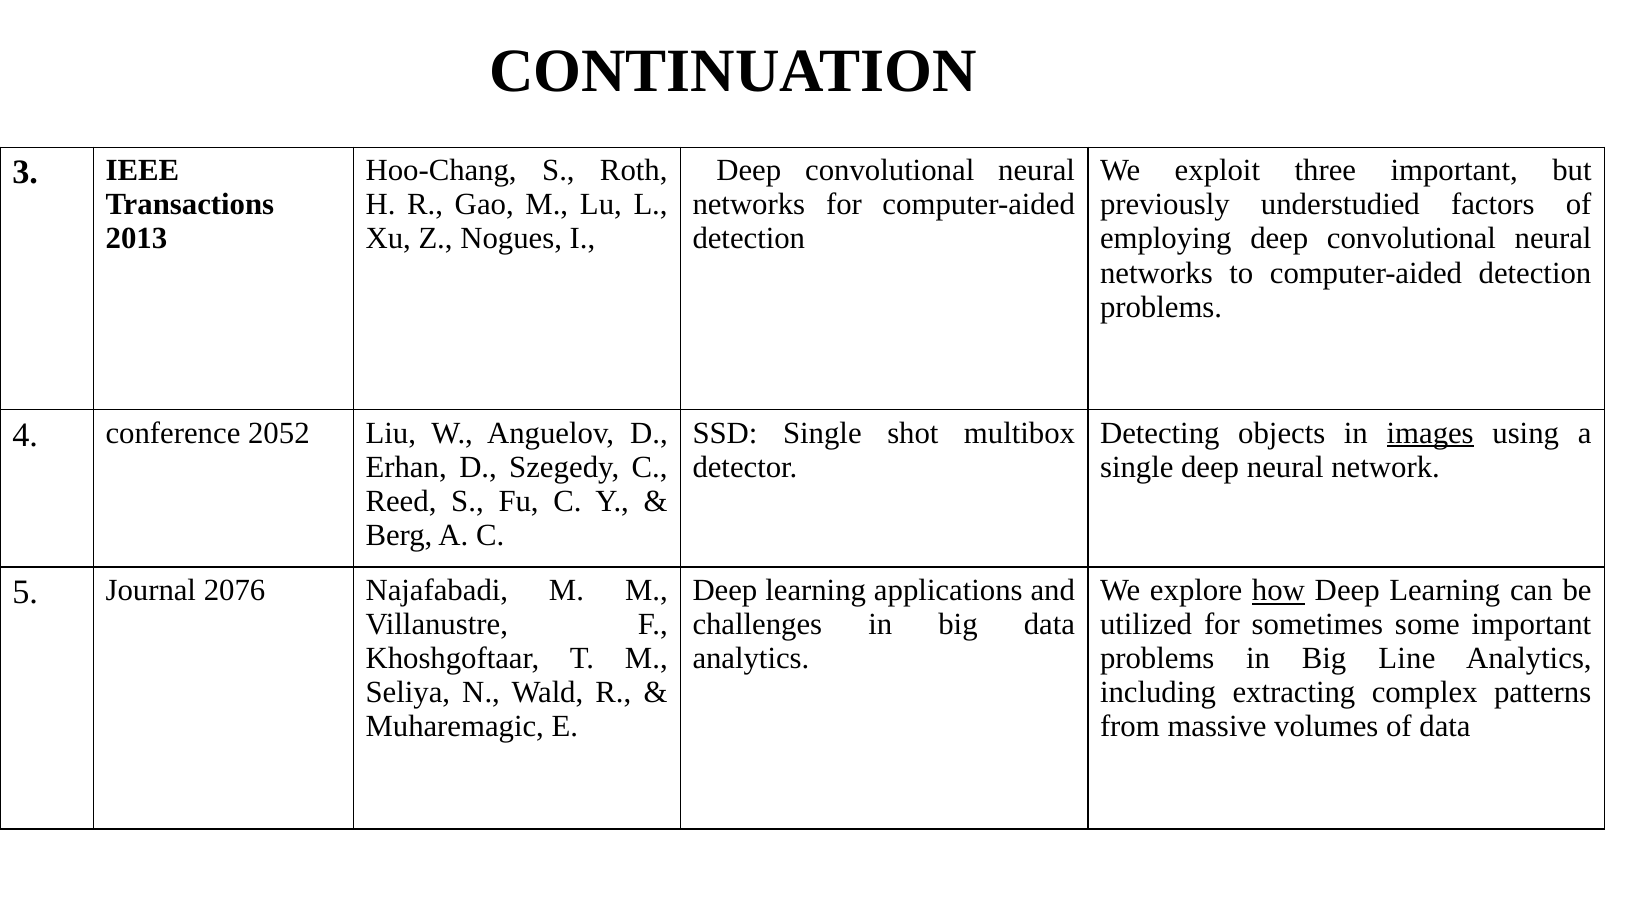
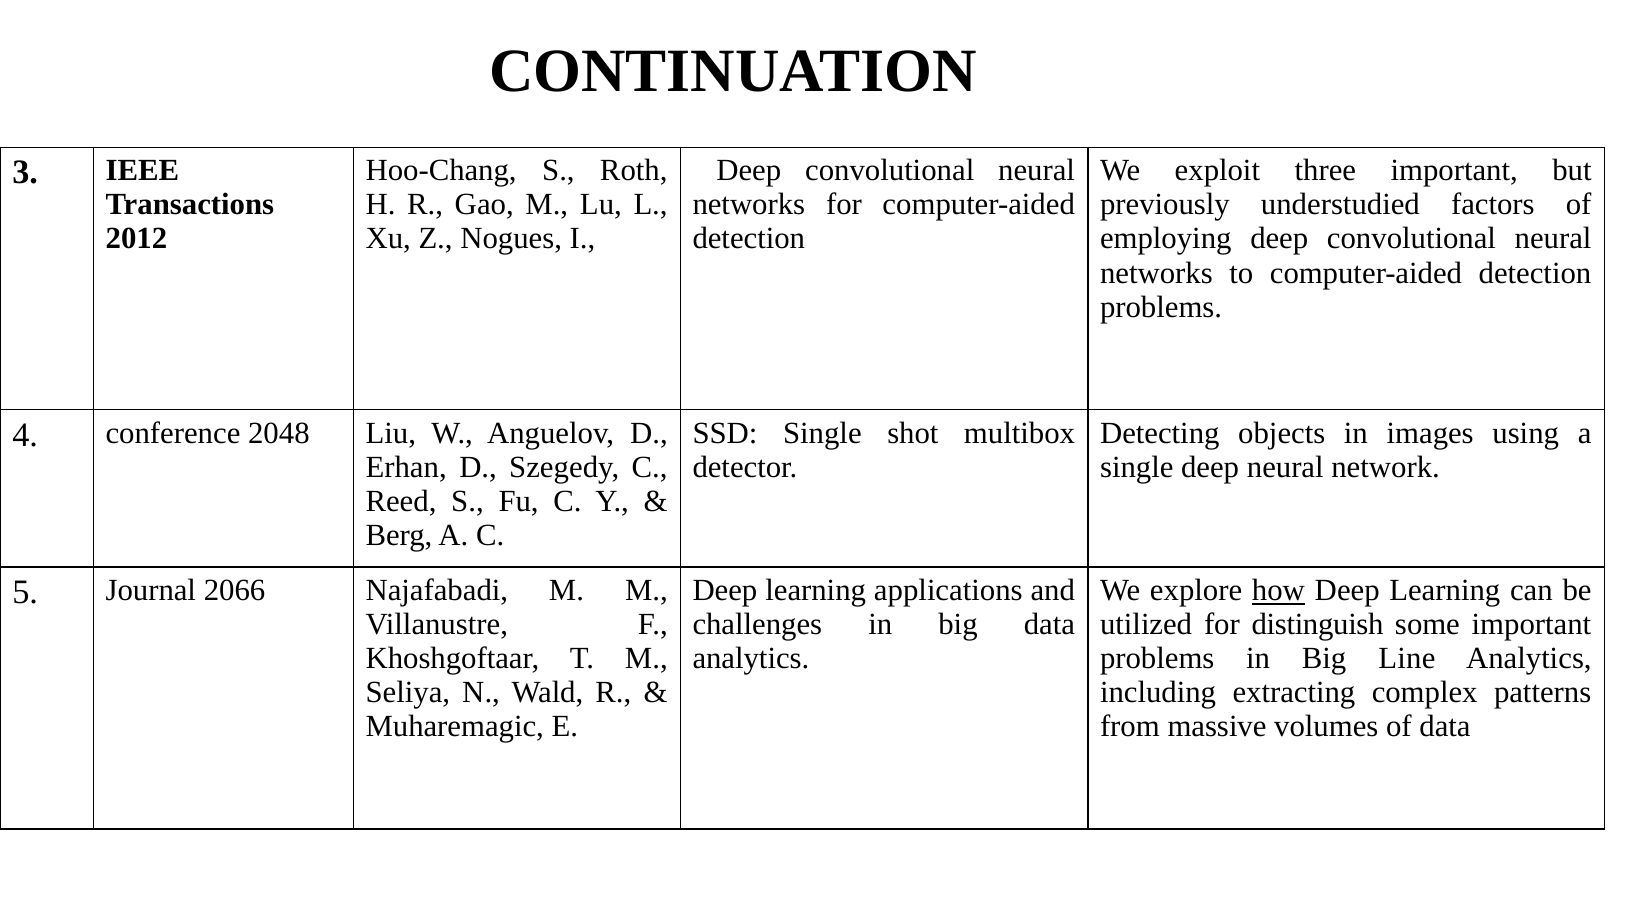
2013: 2013 -> 2012 (136, 239)
images underline: present -> none (1430, 433)
2052: 2052 -> 2048 (279, 433)
2076: 2076 -> 2066 (235, 591)
sometimes: sometimes -> distinguish (1318, 625)
